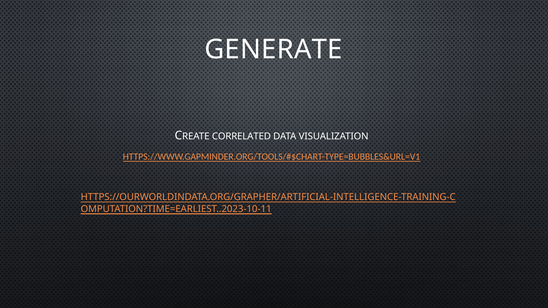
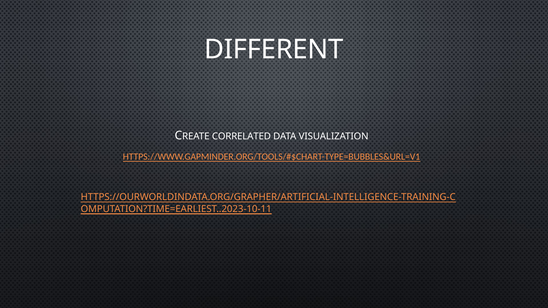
GENERATE: GENERATE -> DIFFERENT (274, 50)
